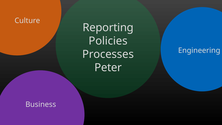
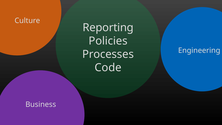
Peter: Peter -> Code (108, 67)
